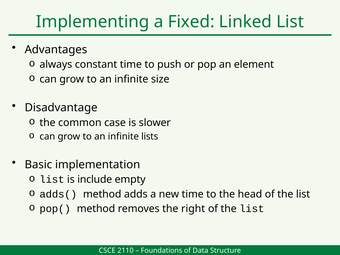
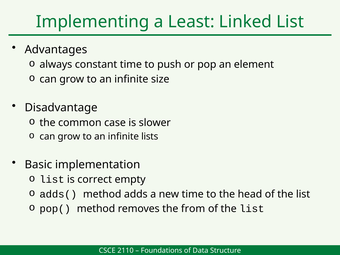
Fixed: Fixed -> Least (191, 22)
include: include -> correct (95, 180)
right: right -> from (193, 209)
